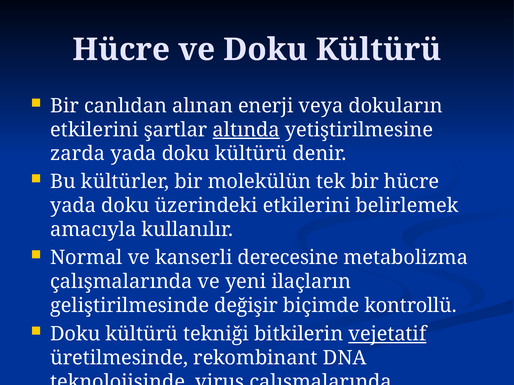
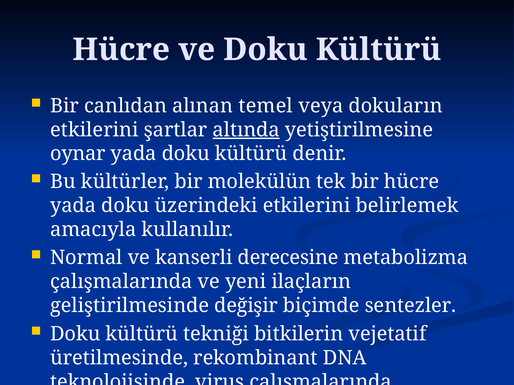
enerji: enerji -> temel (266, 106)
zarda: zarda -> oynar (78, 154)
kontrollü: kontrollü -> sentezler (410, 306)
vejetatif underline: present -> none (387, 335)
